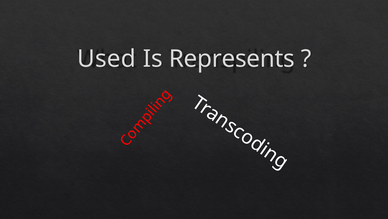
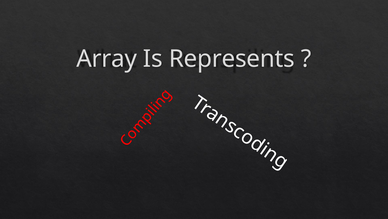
Used: Used -> Array (107, 59)
